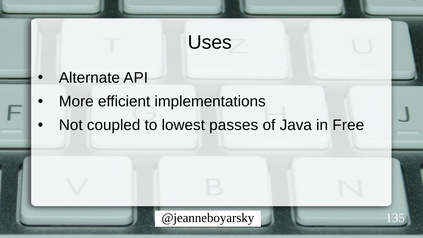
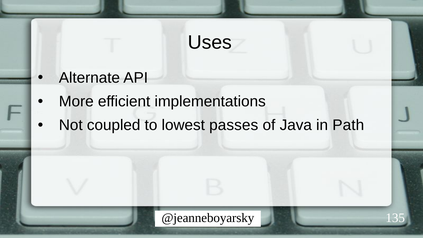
Free: Free -> Path (348, 125)
